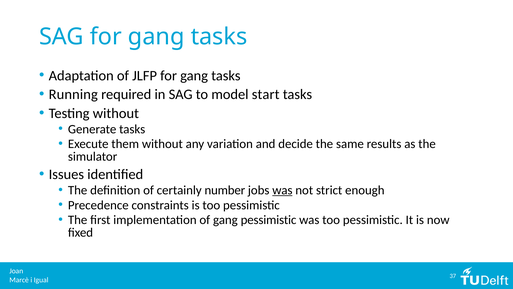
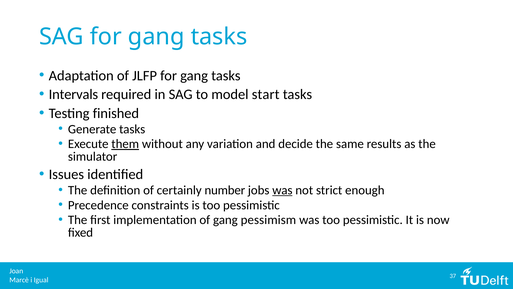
Running: Running -> Intervals (73, 94)
Testing without: without -> finished (116, 113)
them underline: none -> present (125, 144)
gang pessimistic: pessimistic -> pessimism (268, 220)
